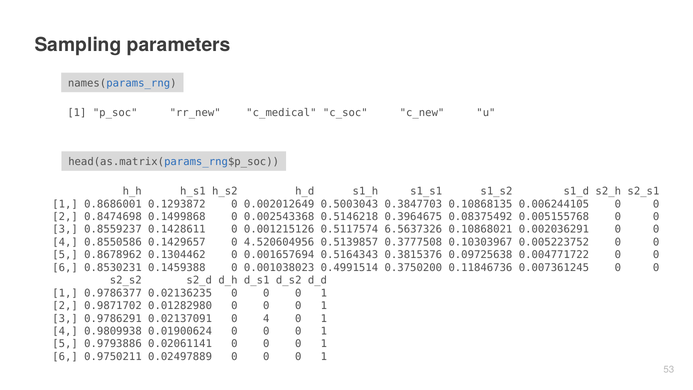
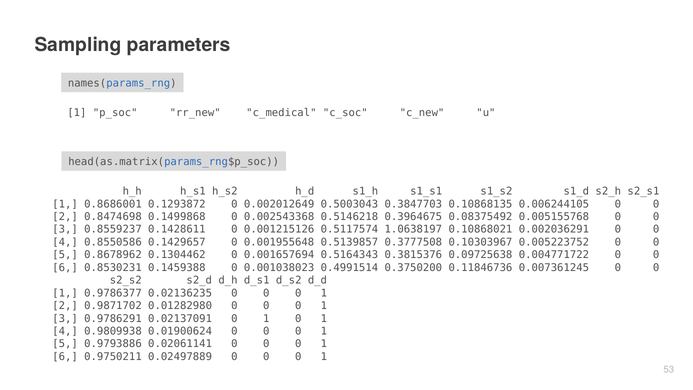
6.5637326: 6.5637326 -> 1.0638197 (413, 229)
4.520604956: 4.520604956 -> 0.001955648 (279, 242)
0.02137091 0 4: 4 -> 1 (266, 318)
